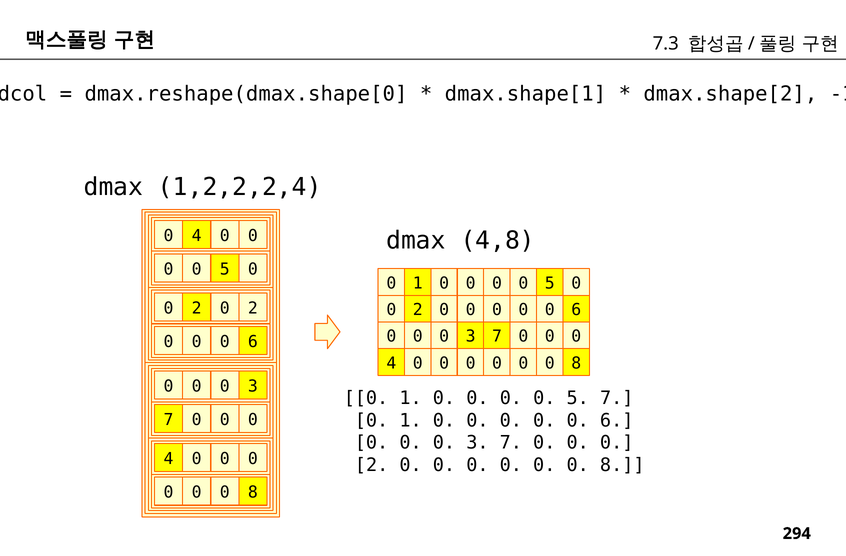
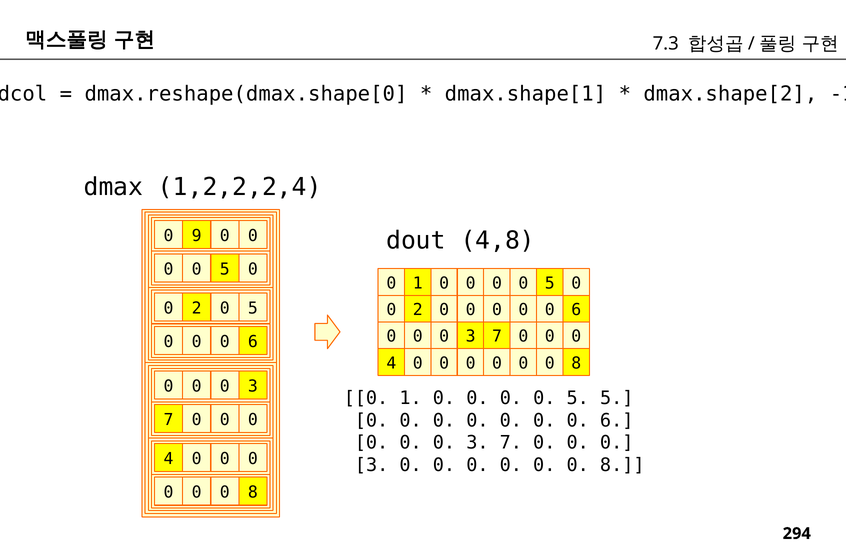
4: 4 -> 9 (197, 235)
dmax: dmax -> dout (416, 240)
2 0 2: 2 -> 5 (253, 308)
5 7: 7 -> 5 (617, 398)
1: 1 -> 0 (411, 420)
2: 2 -> 3 (372, 465)
